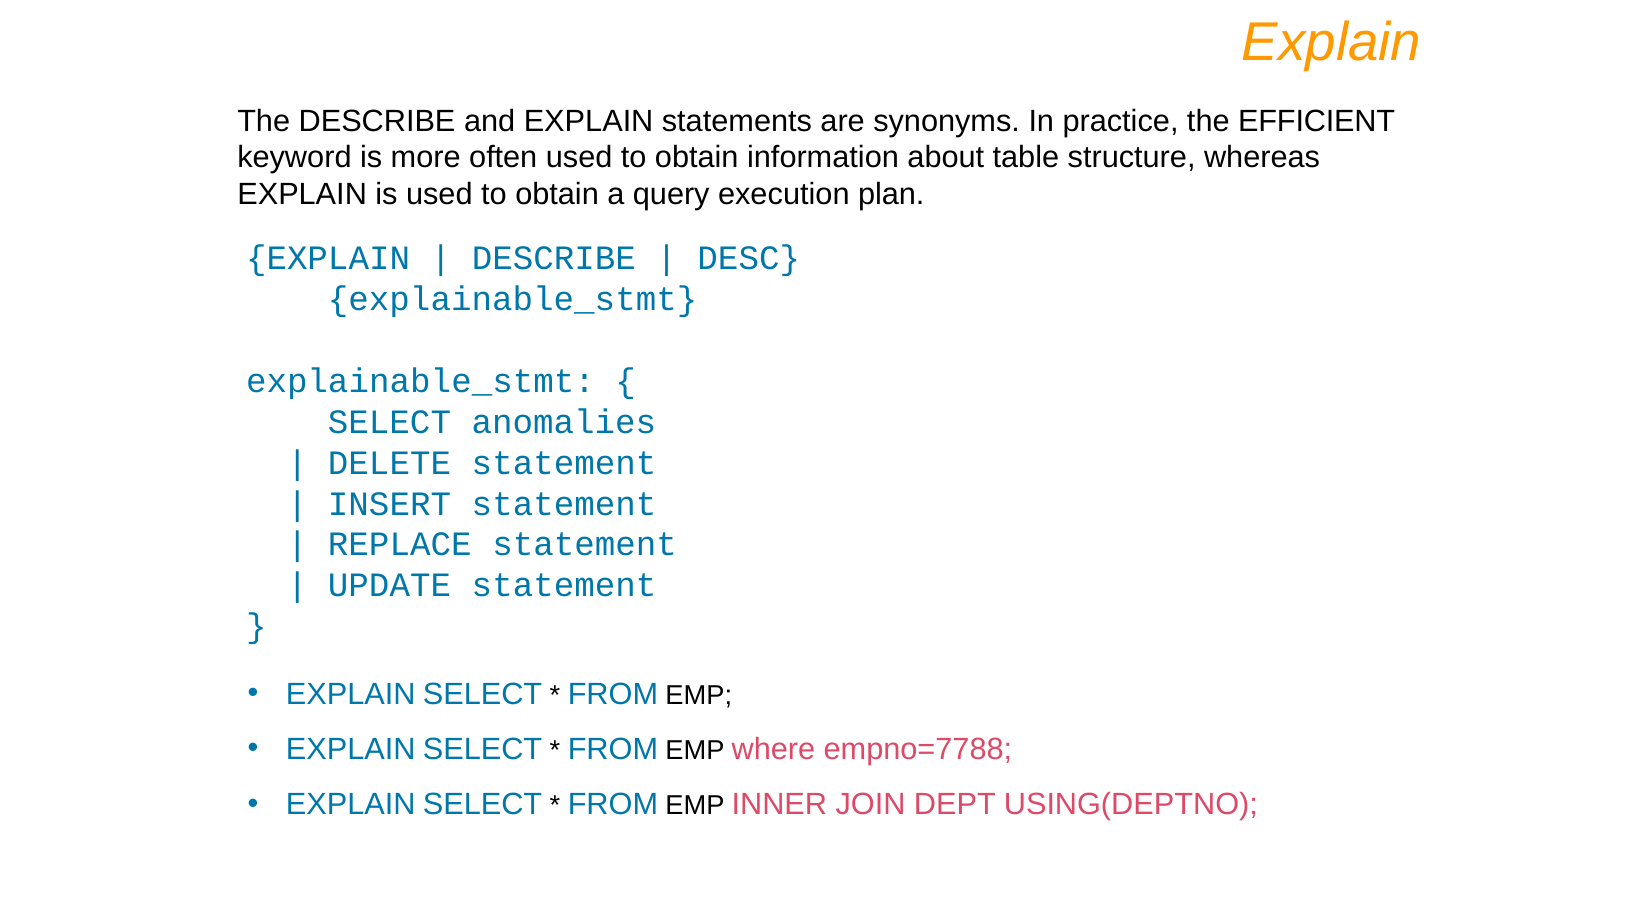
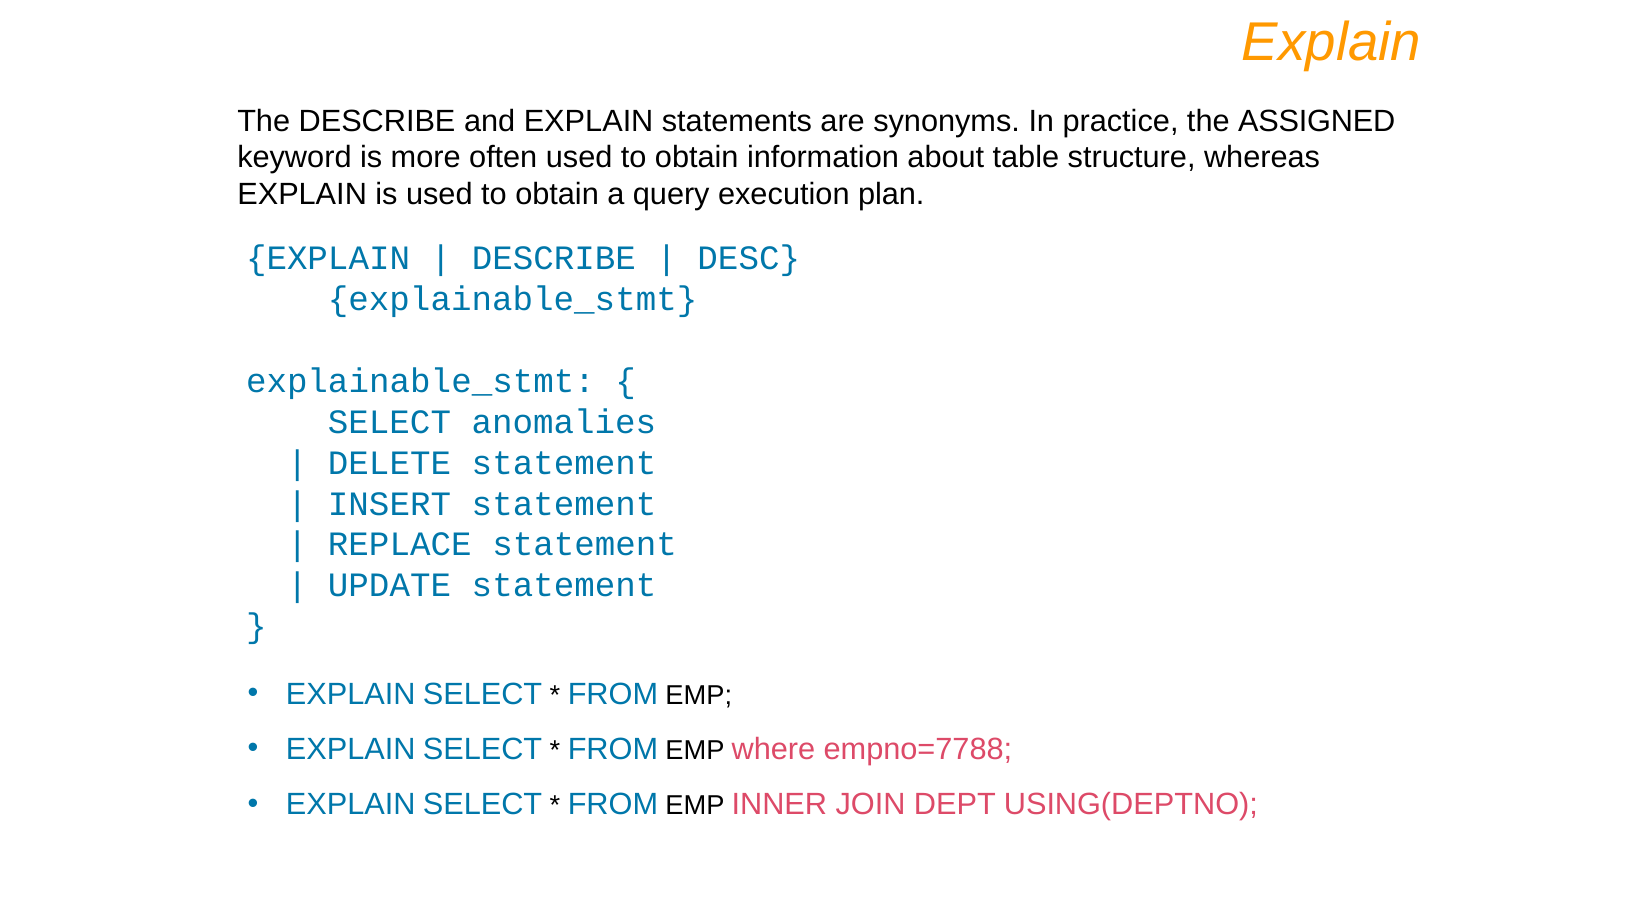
EFFICIENT: EFFICIENT -> ASSIGNED (1317, 121)
